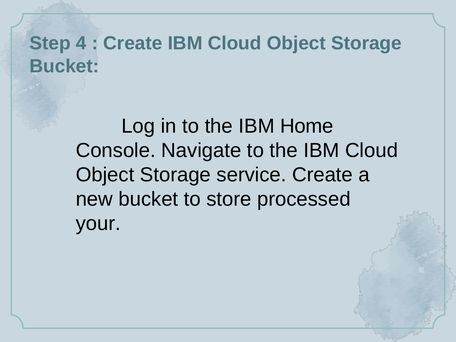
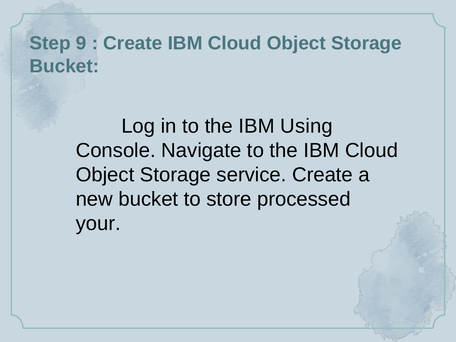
4: 4 -> 9 (81, 43)
Home: Home -> Using (307, 126)
